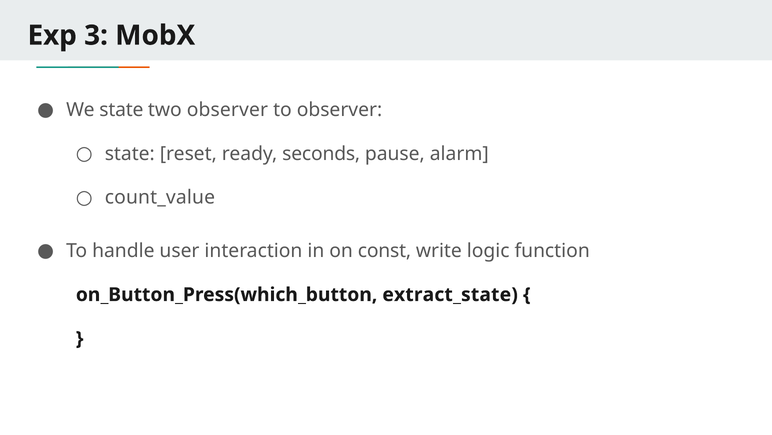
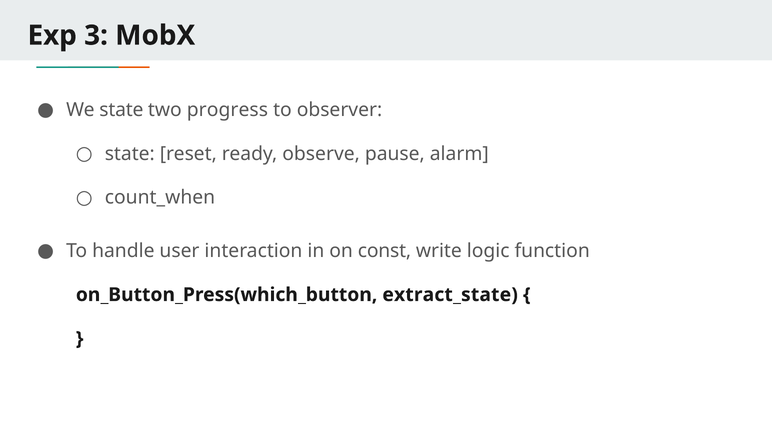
two observer: observer -> progress (227, 110)
seconds: seconds -> observe (321, 153)
count_value: count_value -> count_when (160, 197)
